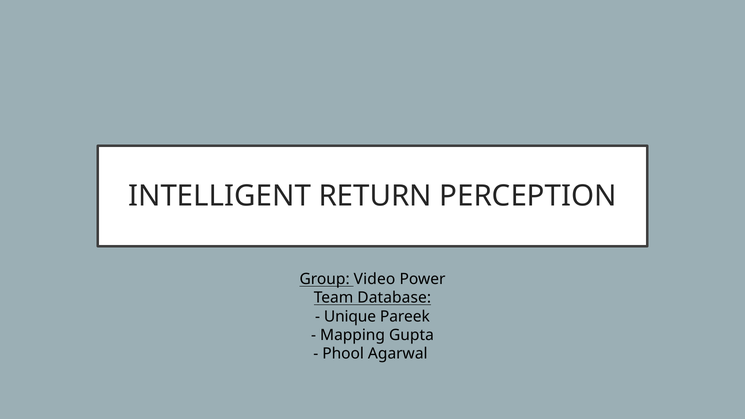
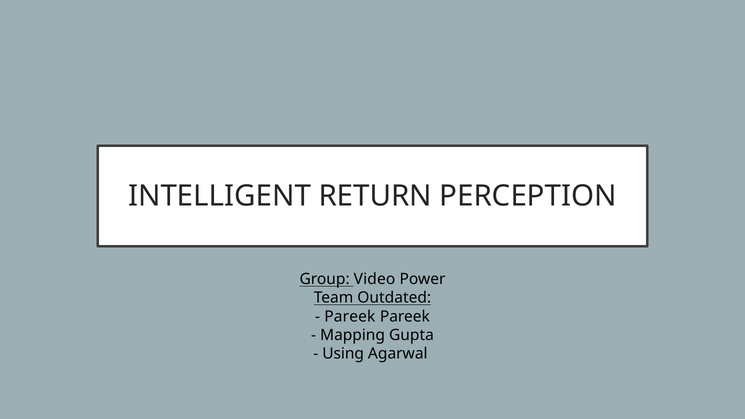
Database: Database -> Outdated (394, 298)
Unique: Unique -> Pareek (350, 316)
Phool: Phool -> Using (343, 354)
